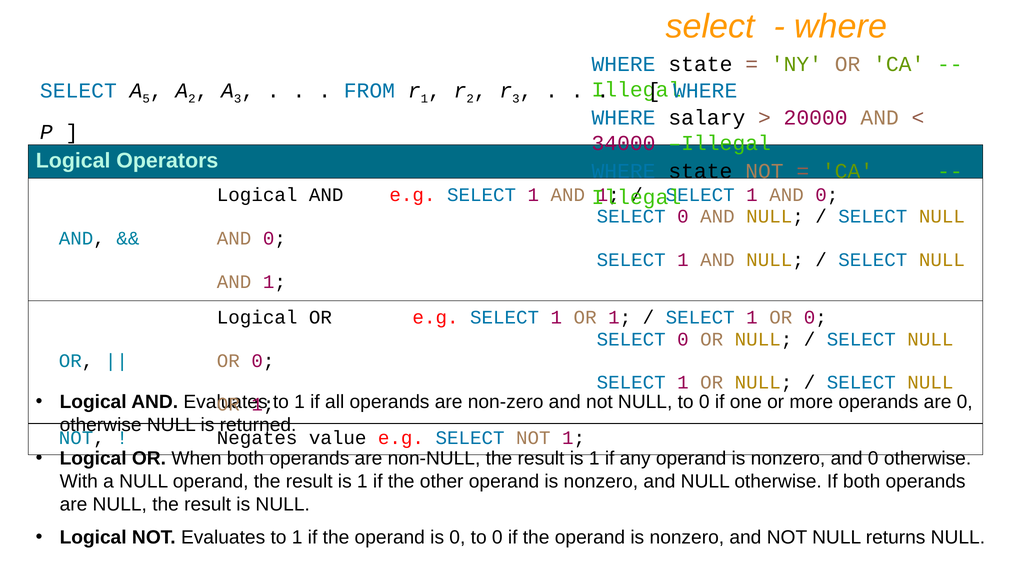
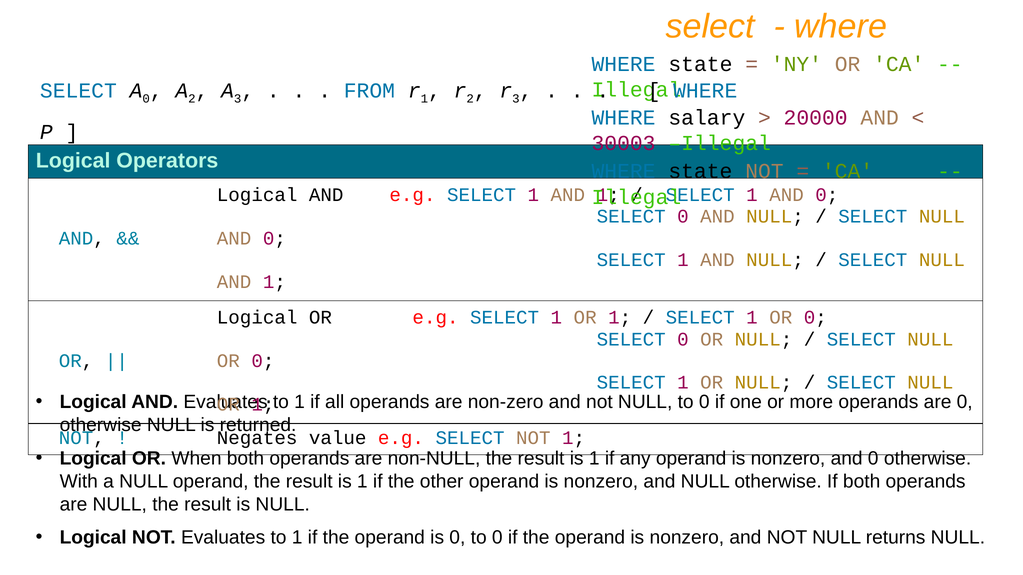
A 5: 5 -> 0 (146, 99)
34000: 34000 -> 30003 (624, 143)
